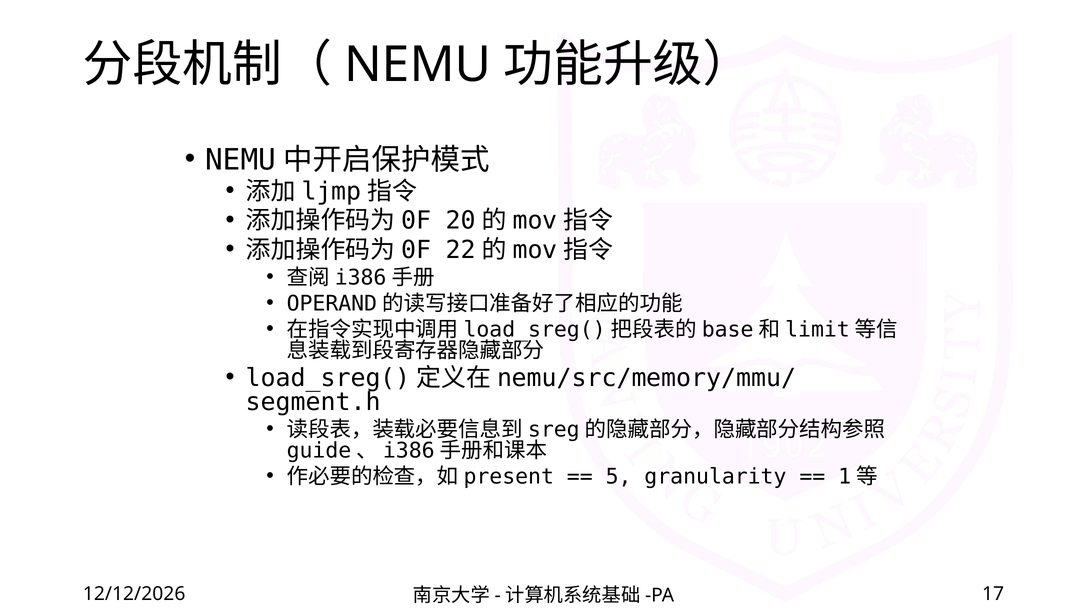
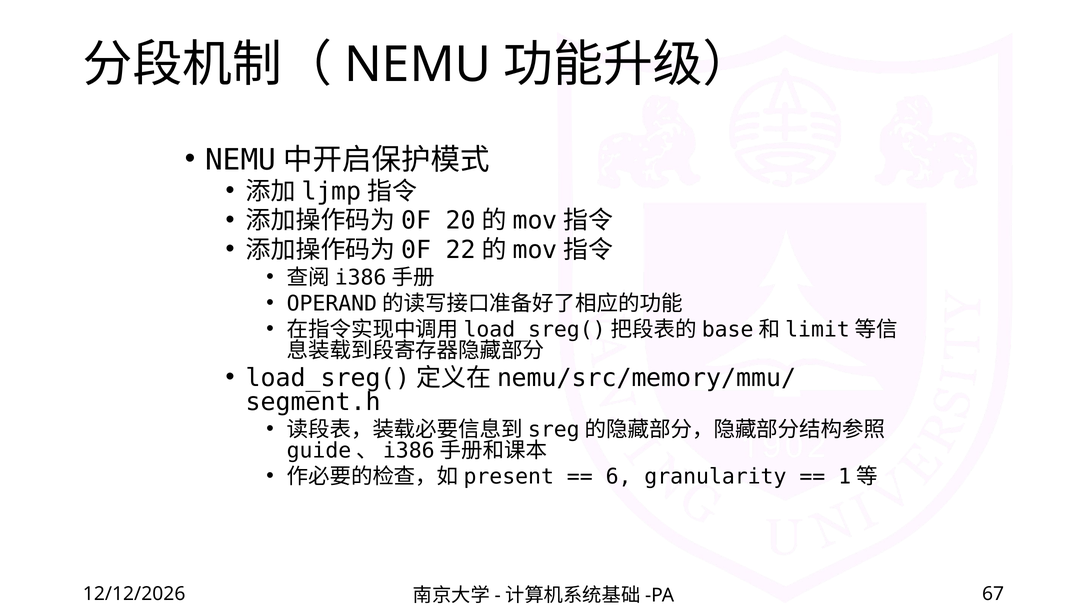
5: 5 -> 6 (619, 477)
17: 17 -> 67 (993, 594)
